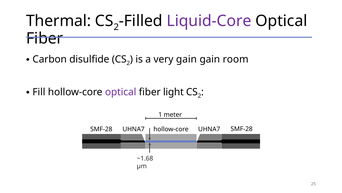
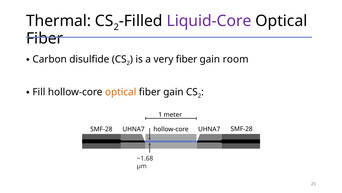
very gain: gain -> fiber (187, 59)
optical colour: purple -> orange (121, 92)
light: light -> gain (173, 92)
